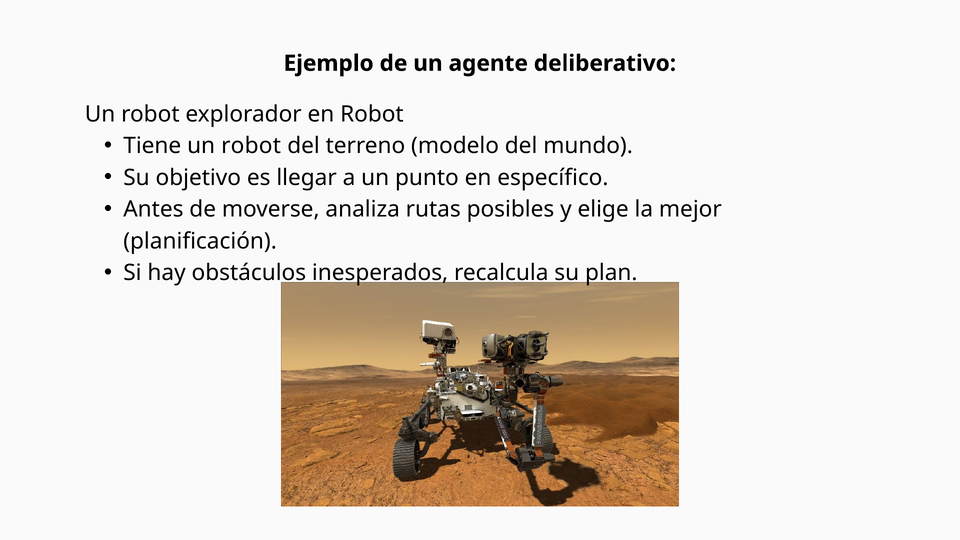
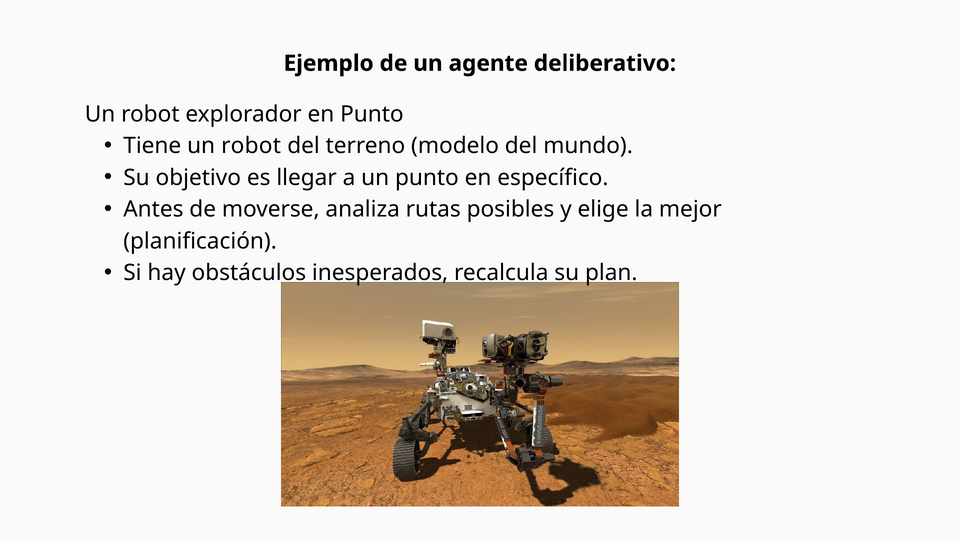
en Robot: Robot -> Punto (372, 114)
